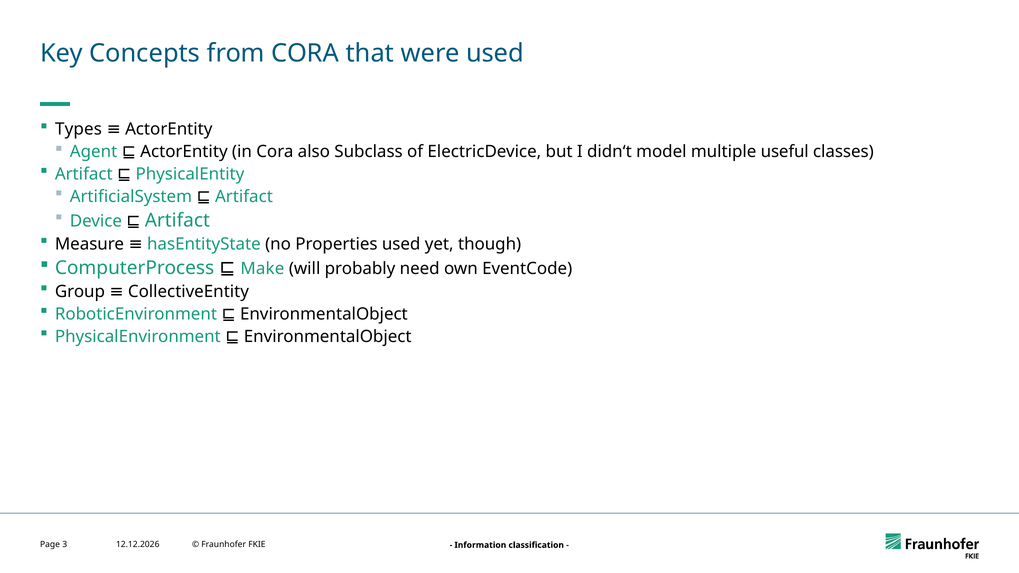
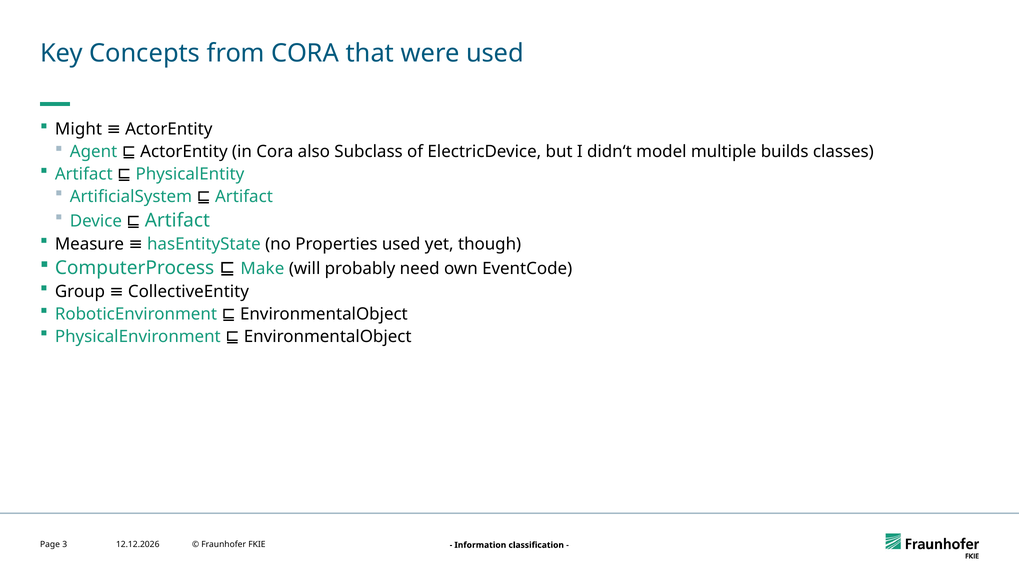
Types: Types -> Might (79, 129)
useful: useful -> builds (785, 152)
